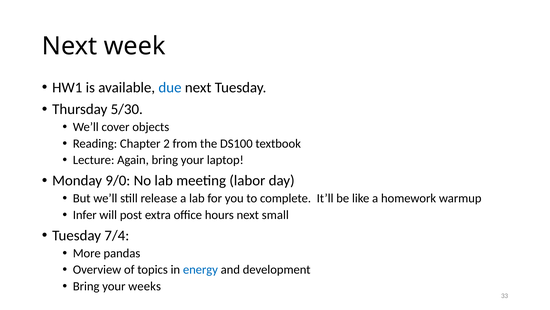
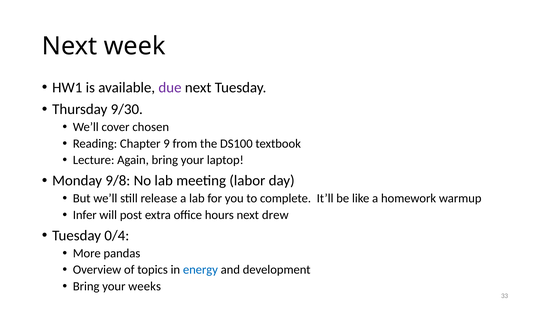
due colour: blue -> purple (170, 87)
5/30: 5/30 -> 9/30 (127, 109)
objects: objects -> chosen (151, 127)
2: 2 -> 9 (167, 143)
9/0: 9/0 -> 9/8 (118, 180)
small: small -> drew (275, 215)
7/4: 7/4 -> 0/4 (117, 235)
